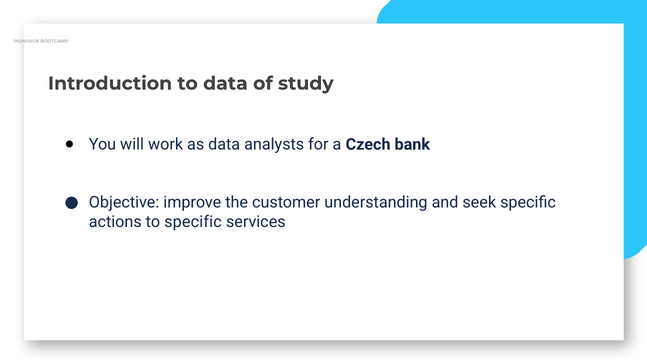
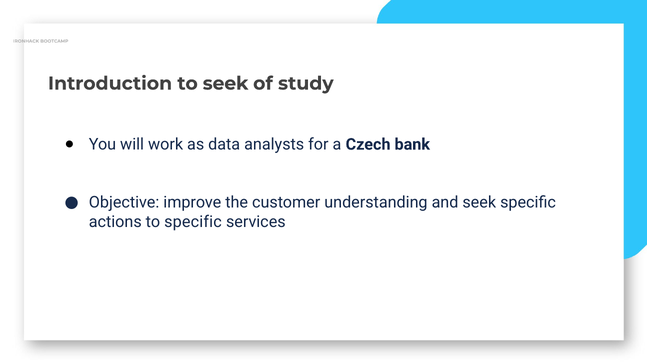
to data: data -> seek (226, 83)
